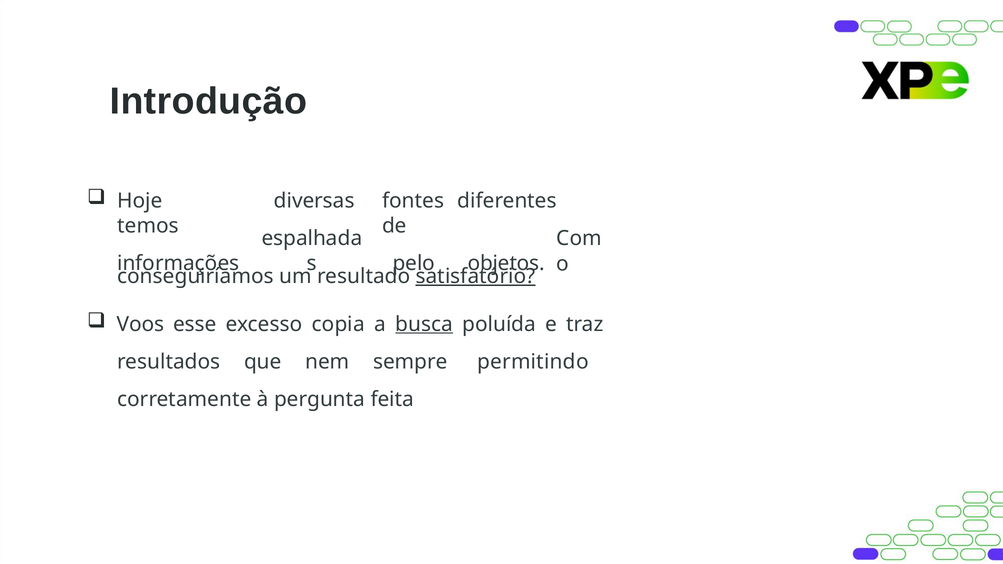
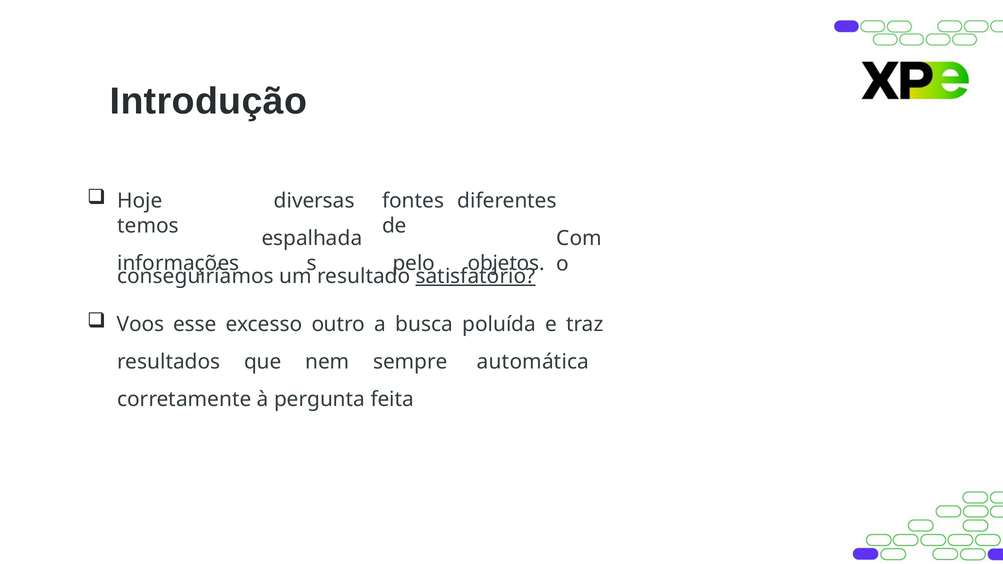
copia: copia -> outro (338, 324)
busca underline: present -> none (424, 324)
permitindo: permitindo -> automática (533, 362)
